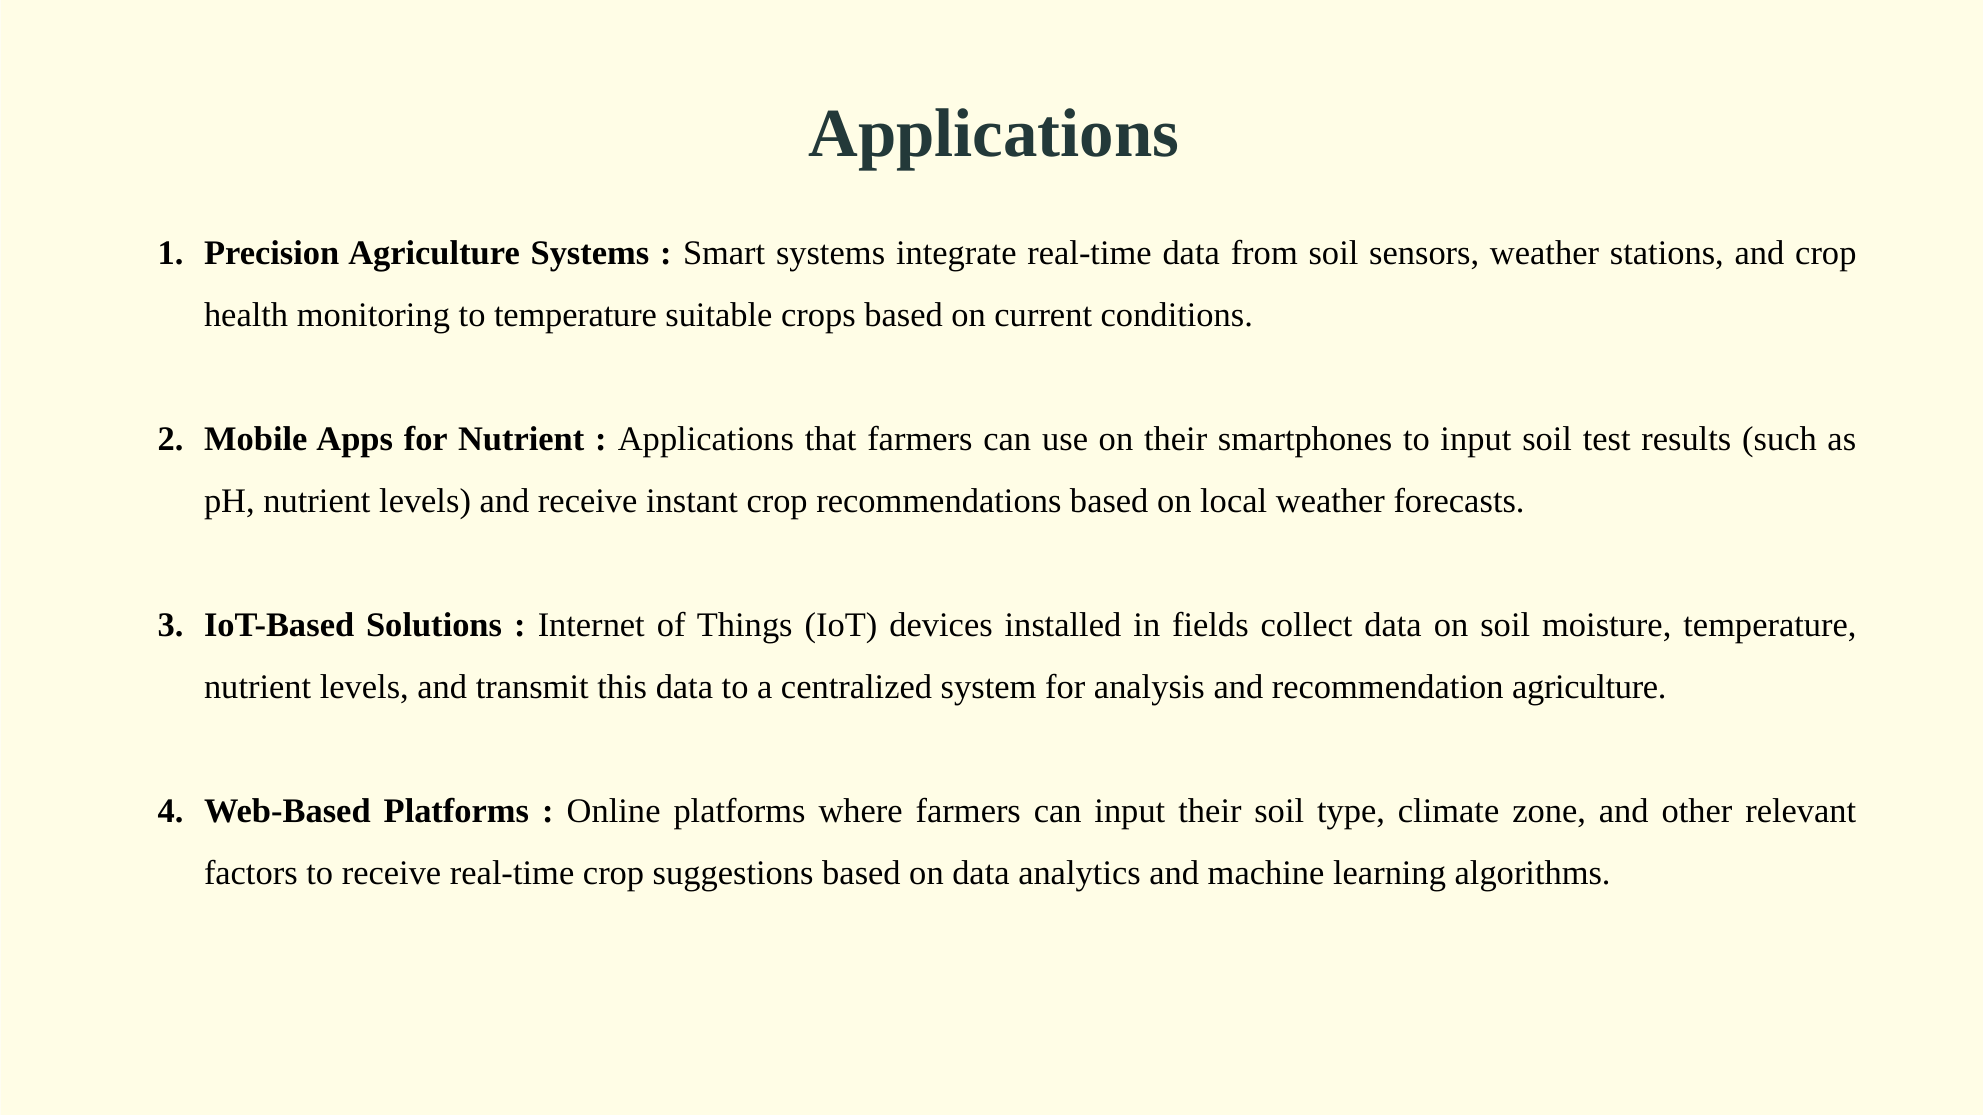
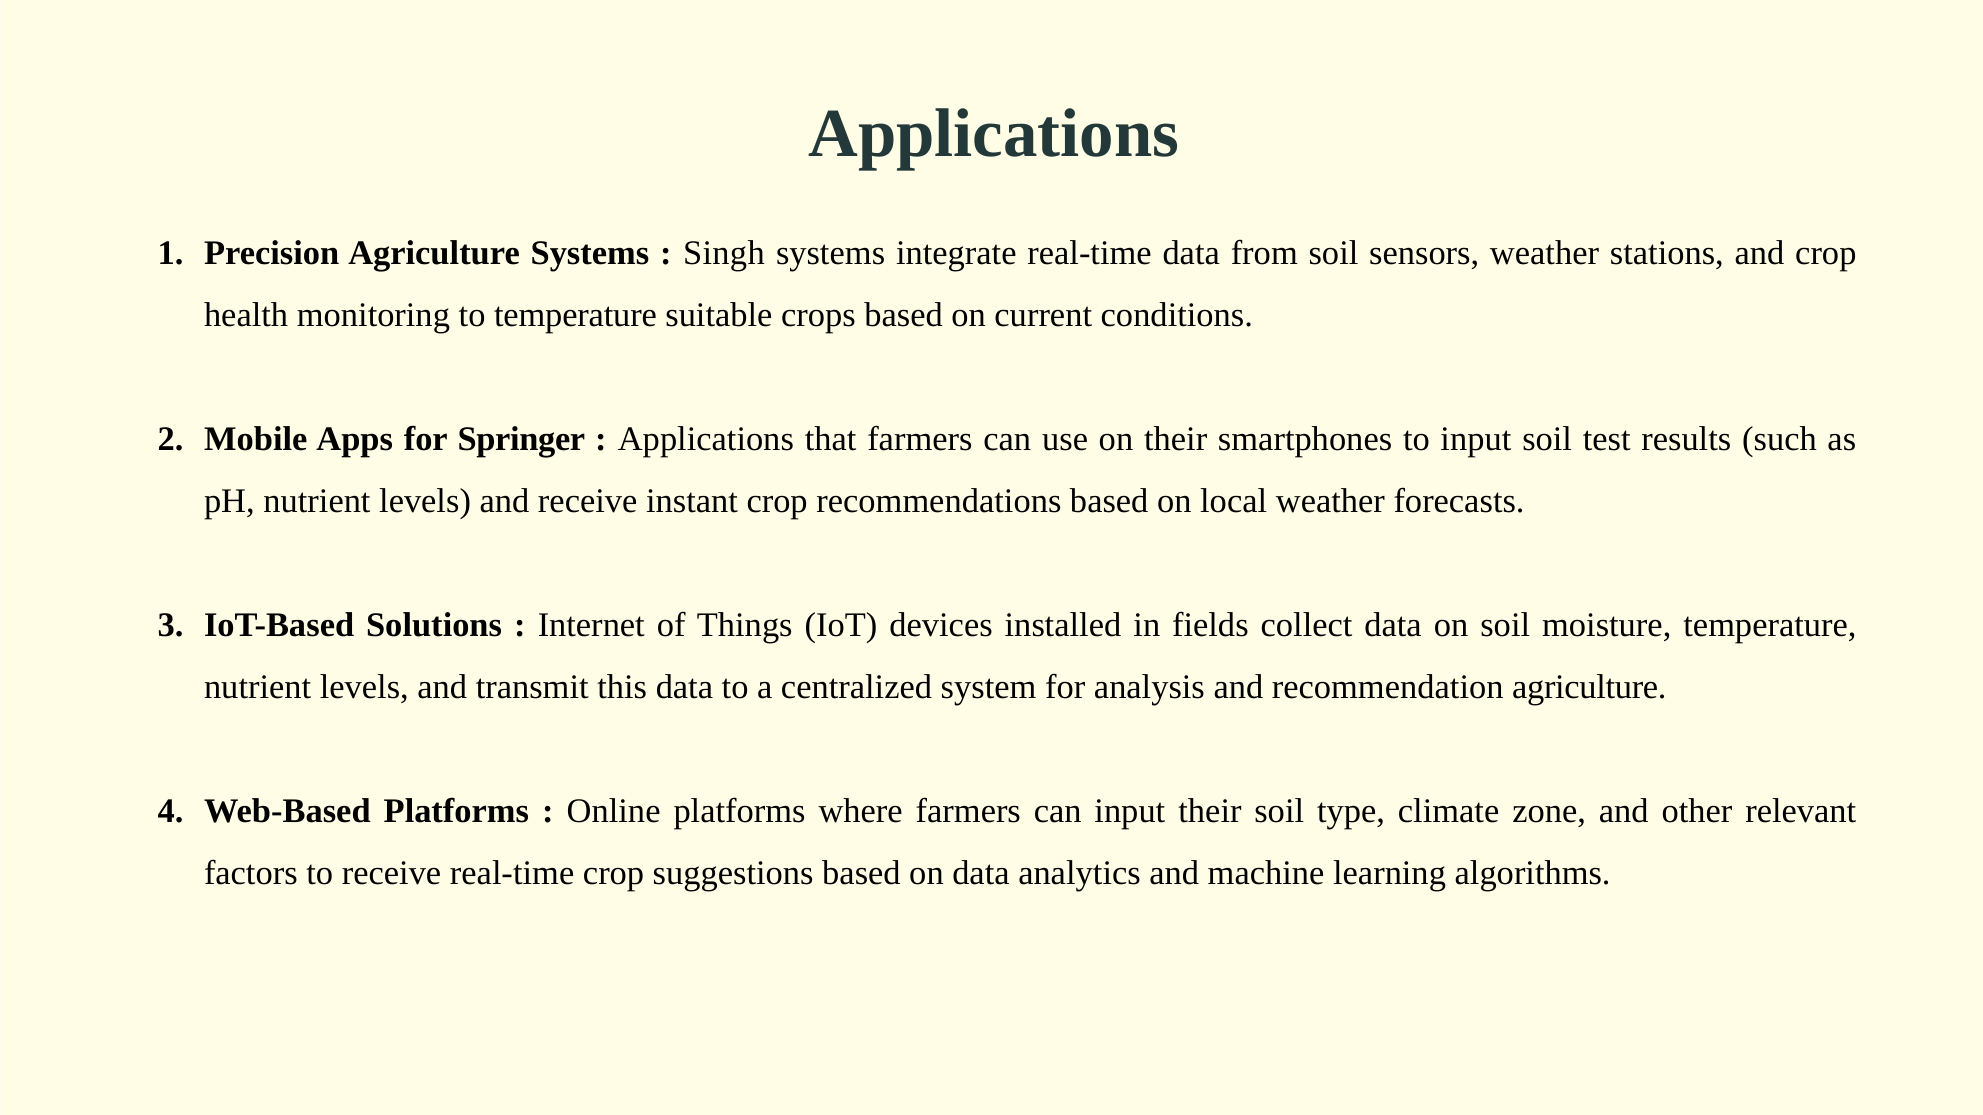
Smart: Smart -> Singh (724, 253)
for Nutrient: Nutrient -> Springer (521, 439)
